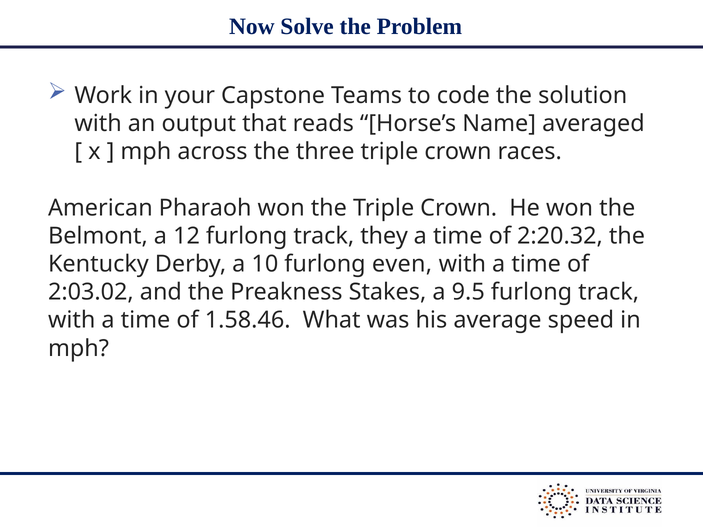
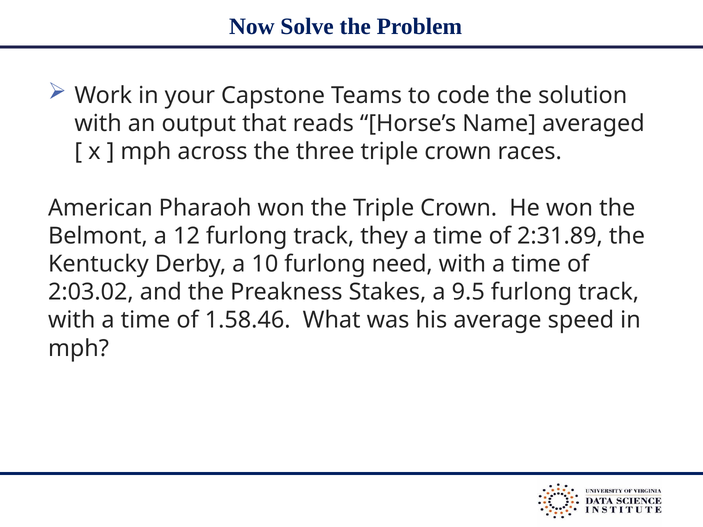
2:20.32: 2:20.32 -> 2:31.89 (560, 236)
even: even -> need (402, 264)
